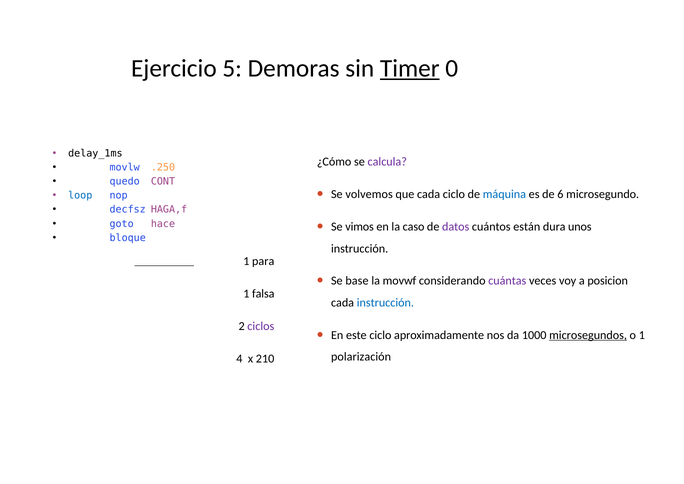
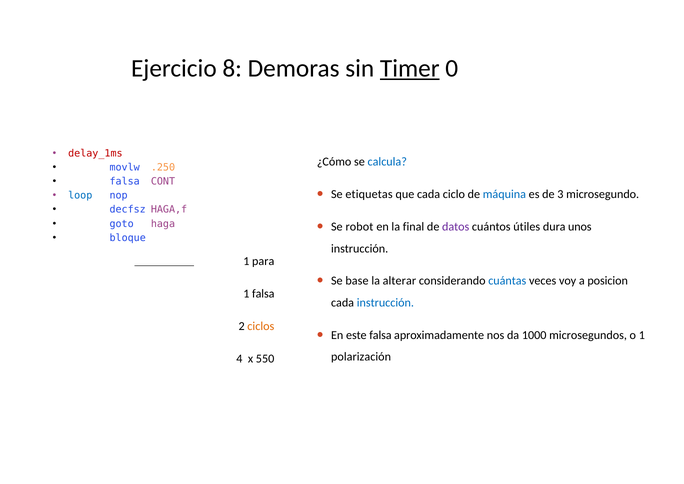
5: 5 -> 8 (232, 69)
delay_1ms colour: black -> red (95, 153)
calcula colour: purple -> blue (387, 162)
quedo: quedo -> falsa (125, 181)
volvemos: volvemos -> etiquetas (369, 194)
6: 6 -> 3 (560, 194)
vimos: vimos -> robot (359, 227)
caso: caso -> final (414, 227)
están: están -> útiles (527, 227)
hace: hace -> haga (163, 224)
movwf: movwf -> alterar (399, 281)
cuántas colour: purple -> blue (507, 281)
ciclos colour: purple -> orange (261, 326)
este ciclo: ciclo -> falsa (380, 335)
microsegundos underline: present -> none (588, 335)
210: 210 -> 550 (265, 358)
